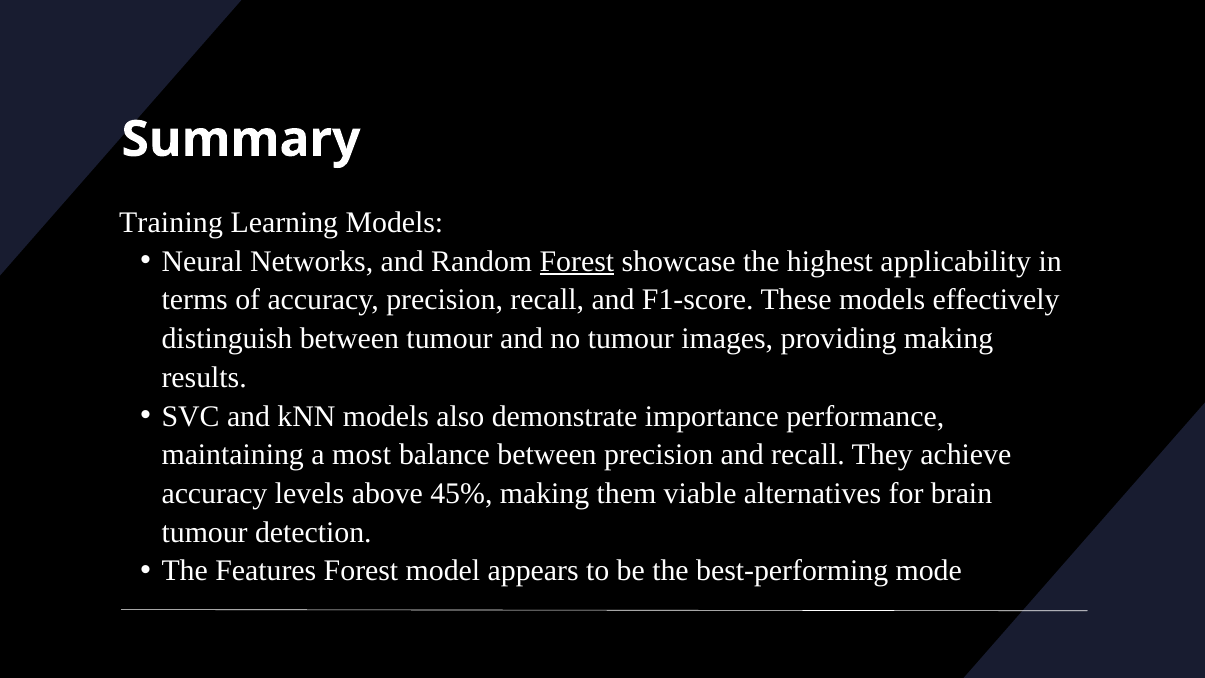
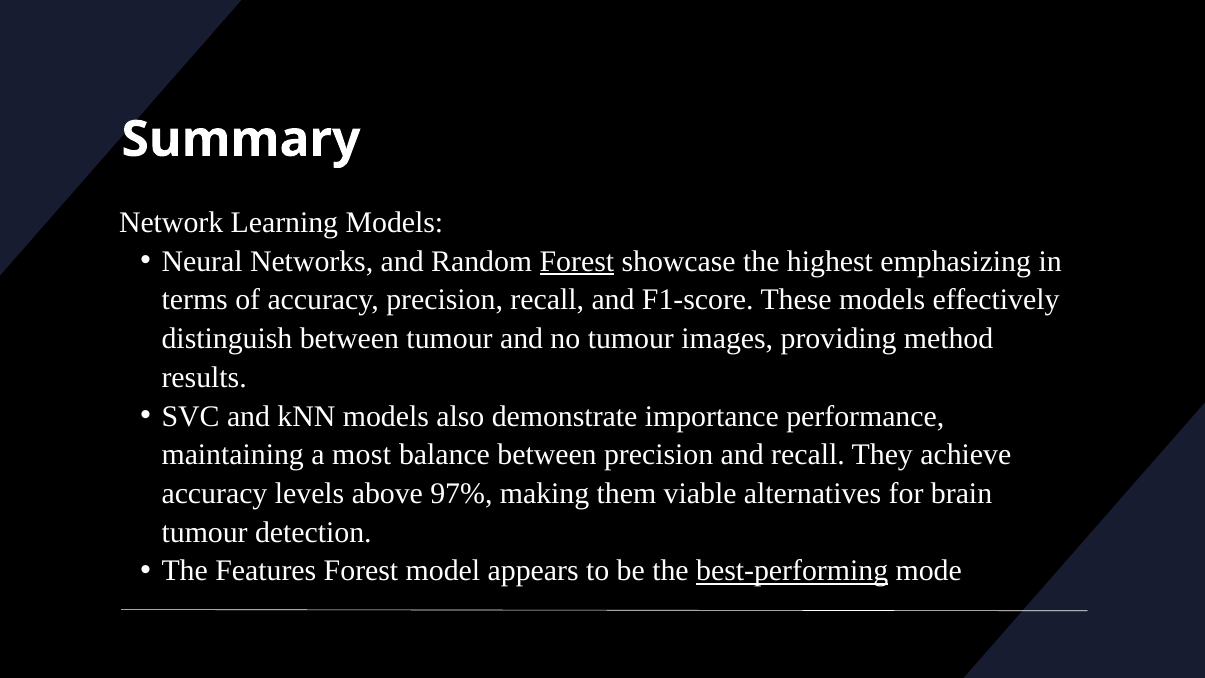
Training: Training -> Network (171, 222)
applicability: applicability -> emphasizing (956, 261)
providing making: making -> method (949, 339)
45%: 45% -> 97% (461, 493)
best-performing underline: none -> present (792, 571)
